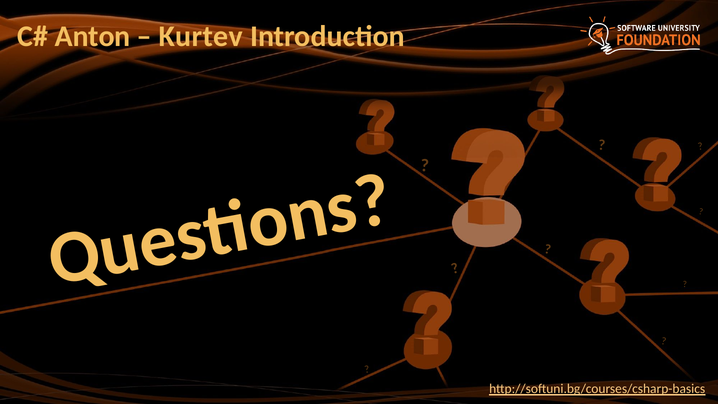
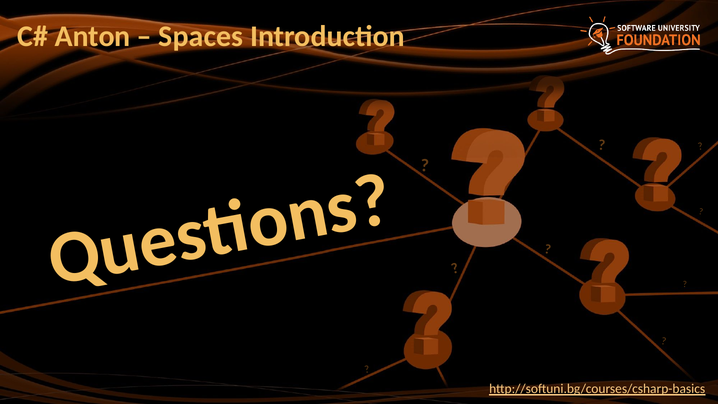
Kurtev: Kurtev -> Spaces (201, 36)
